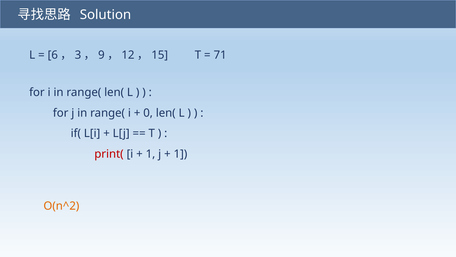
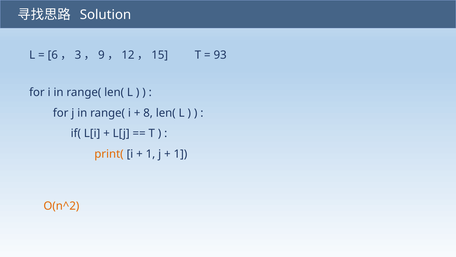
71: 71 -> 93 (220, 55)
0: 0 -> 8 (148, 113)
print( colour: red -> orange (109, 154)
